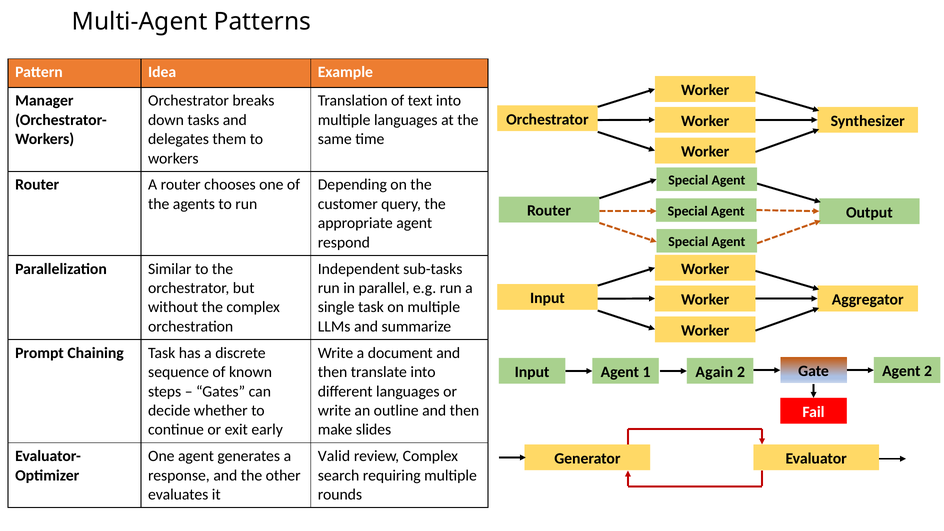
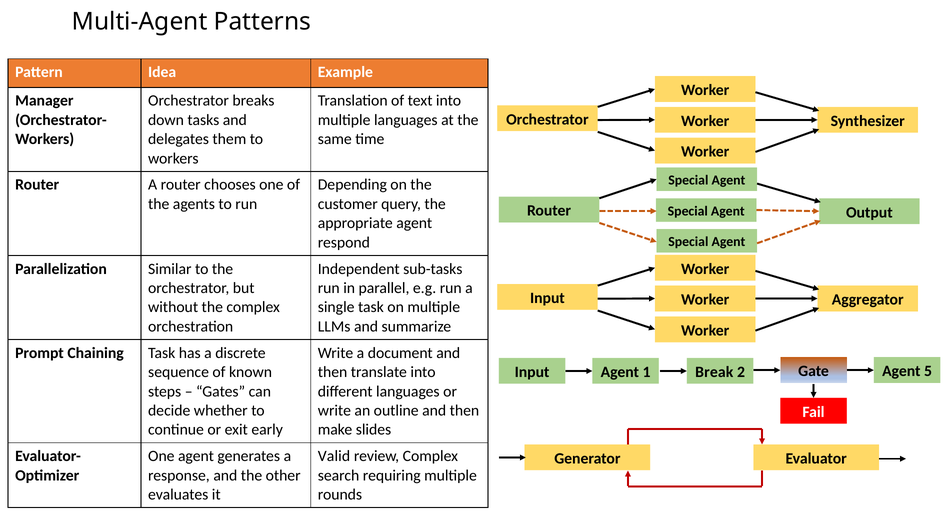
Agent 2: 2 -> 5 (928, 371)
Again: Again -> Break (714, 372)
